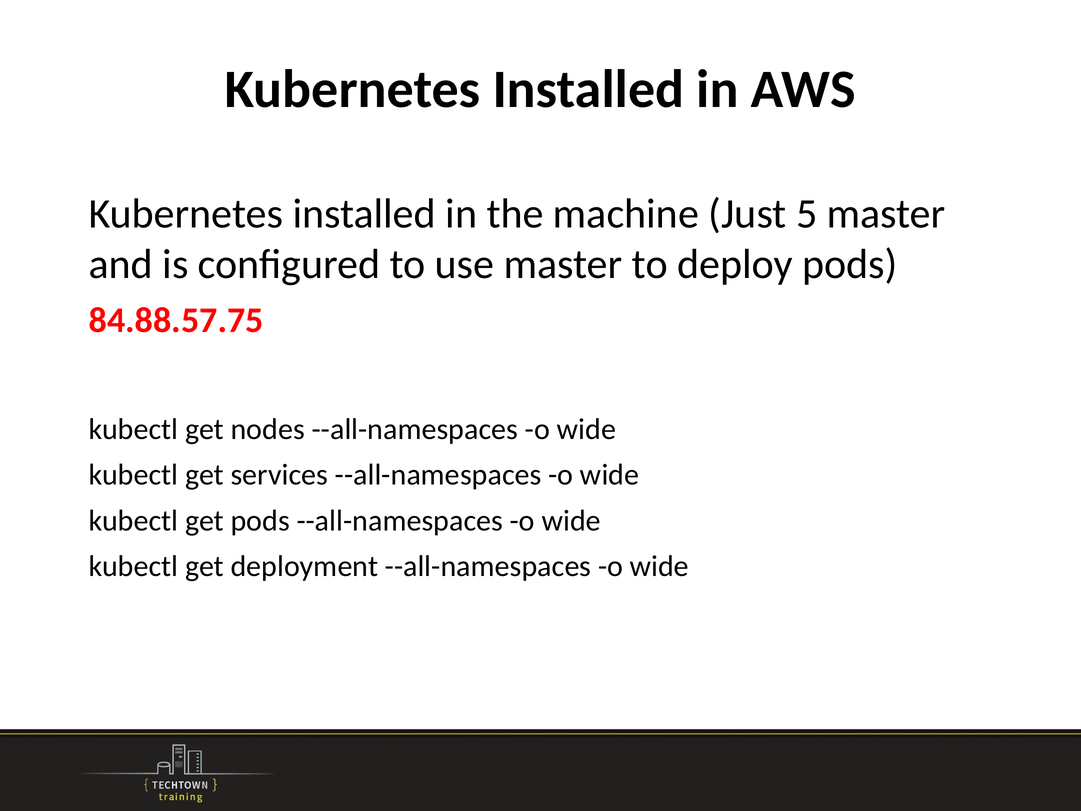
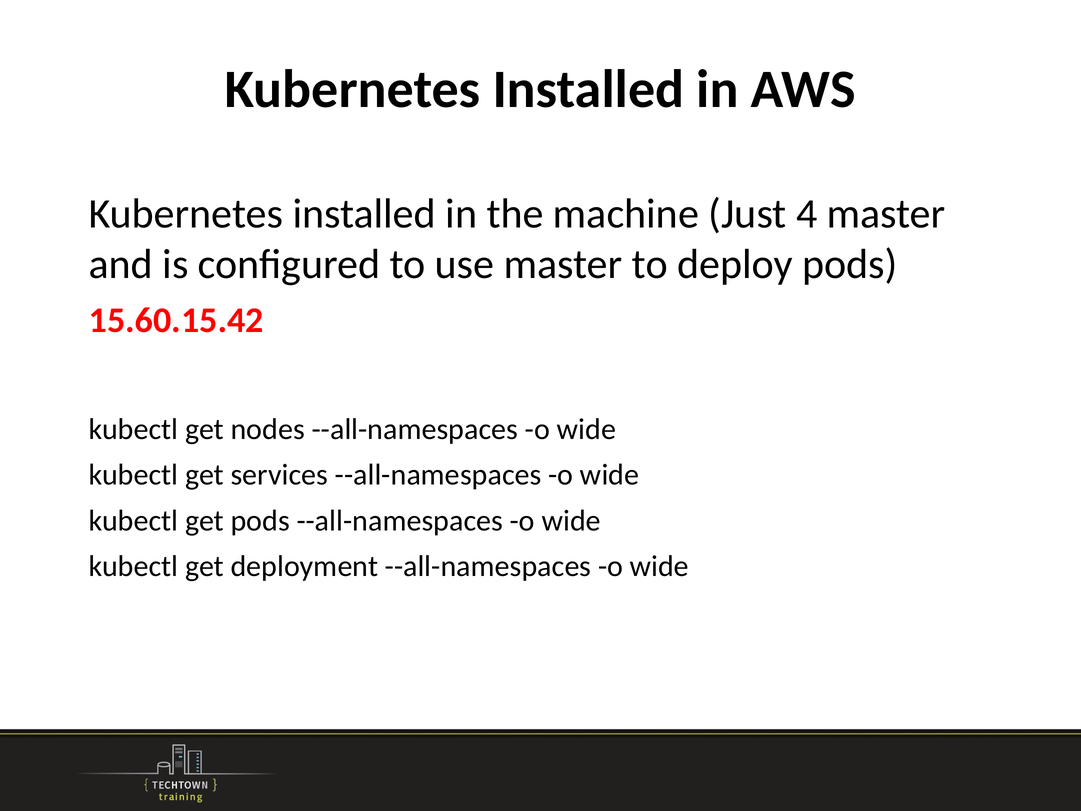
5: 5 -> 4 (807, 214)
84.88.57.75: 84.88.57.75 -> 15.60.15.42 (176, 320)
